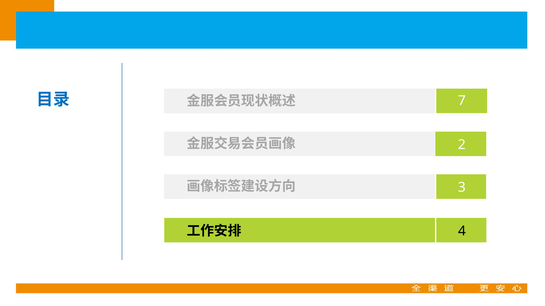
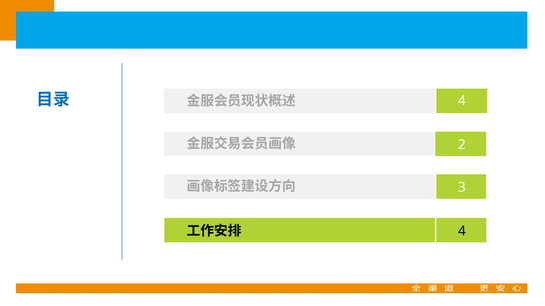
7: 7 -> 4 (462, 101)
